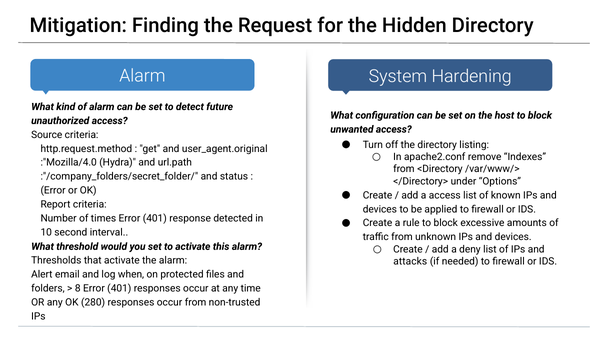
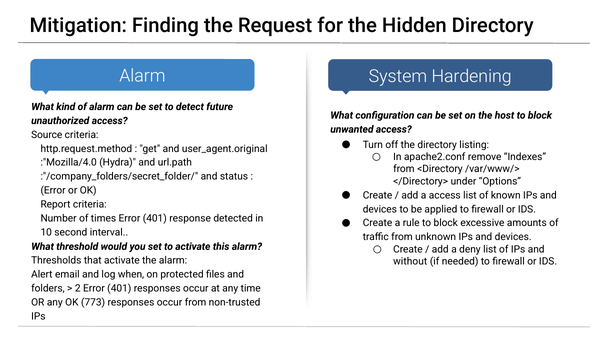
attacks: attacks -> without (410, 261)
8: 8 -> 2 (78, 288)
280: 280 -> 773 (93, 302)
